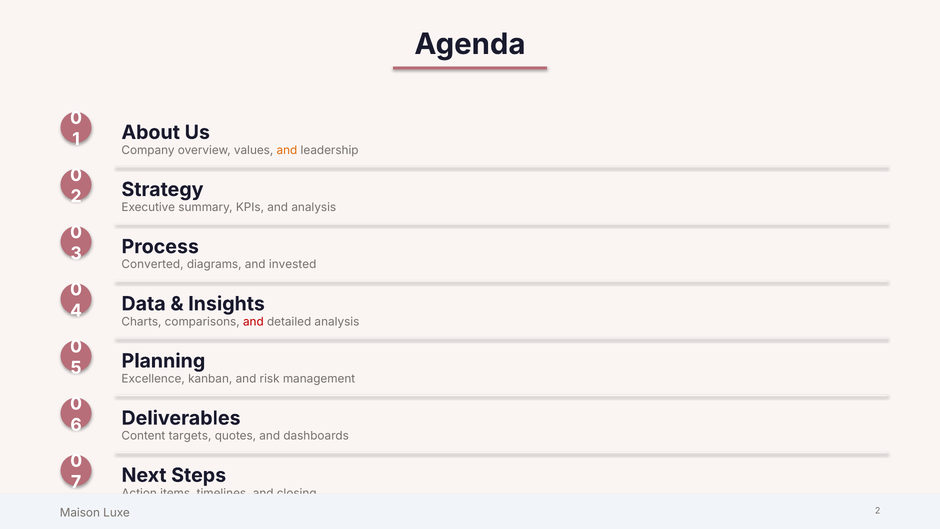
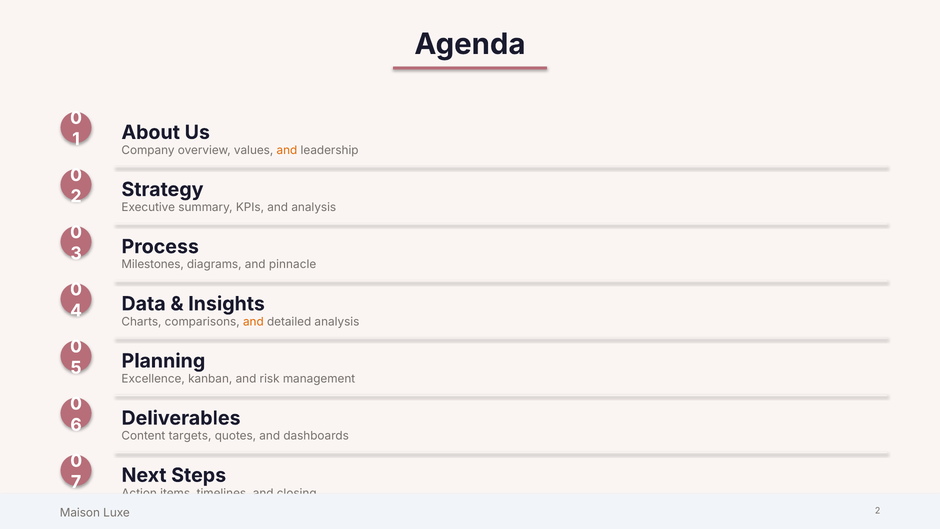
Converted: Converted -> Milestones (153, 264)
invested: invested -> pinnacle (293, 264)
and colour: red -> orange (253, 322)
